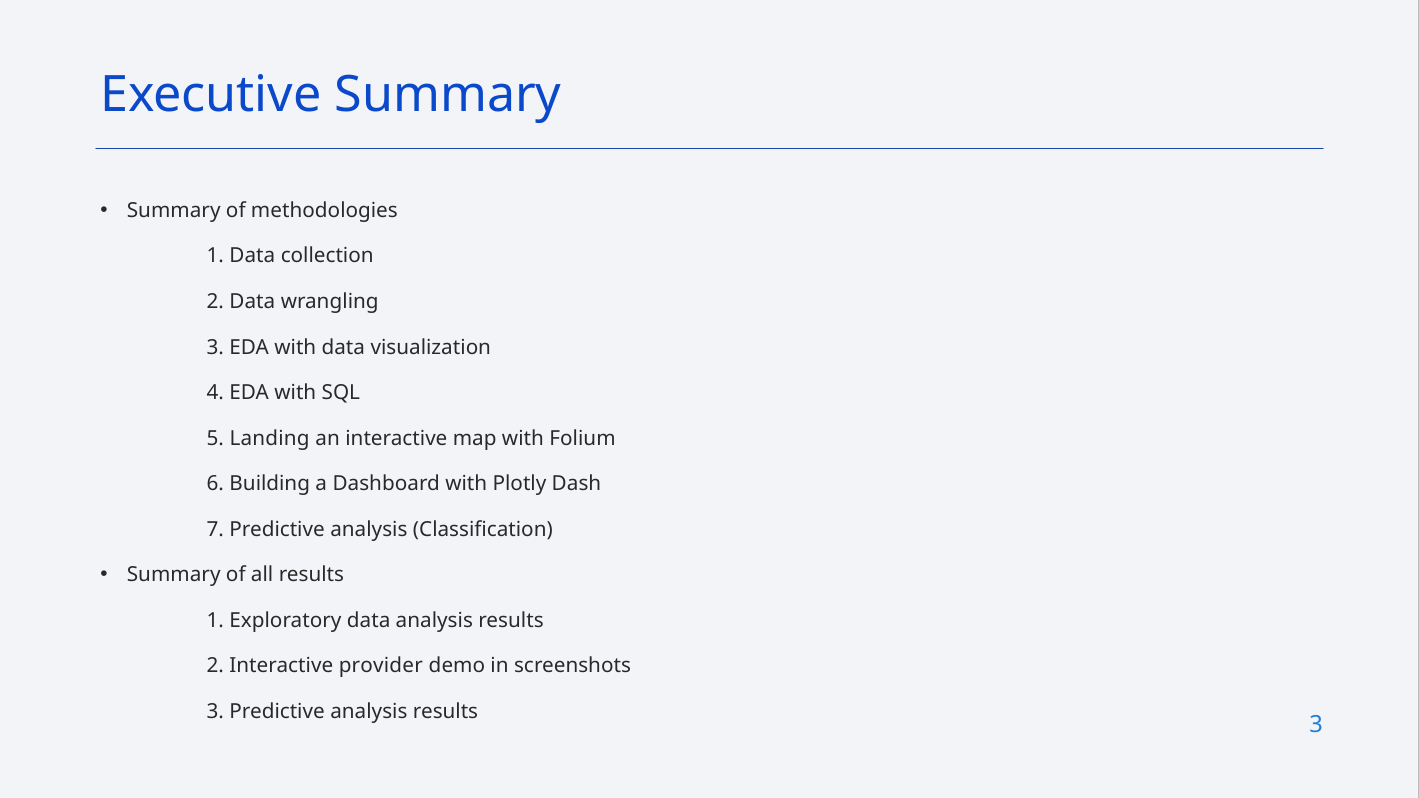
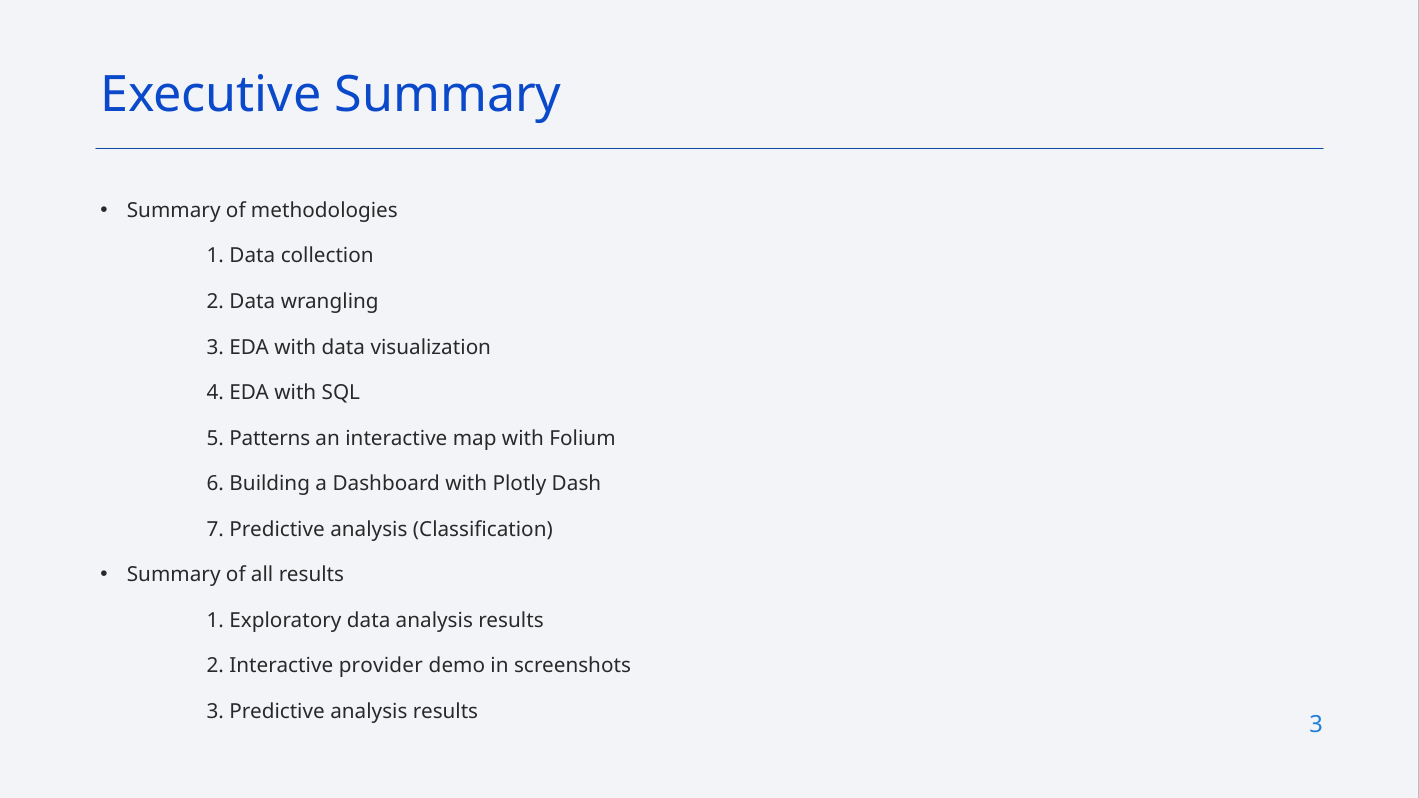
Landing: Landing -> Patterns (270, 438)
